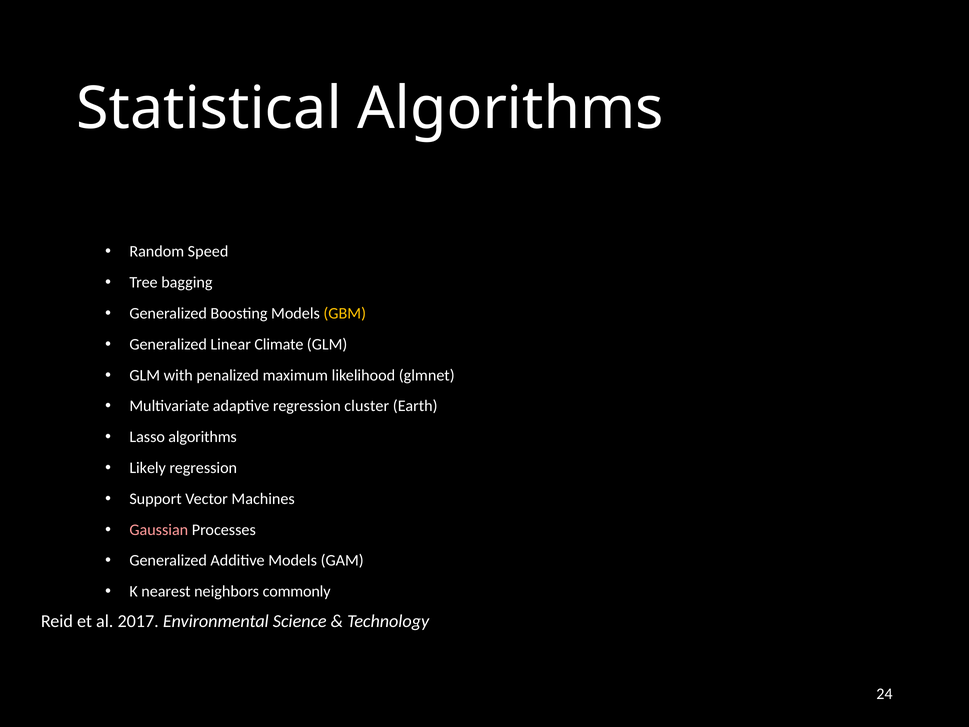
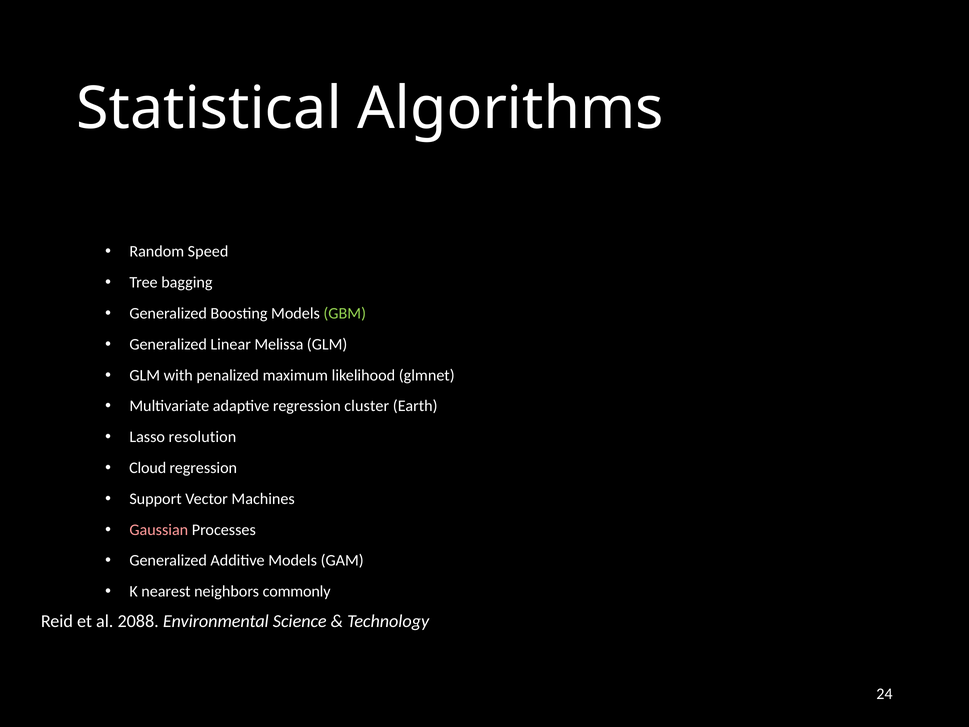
GBM colour: yellow -> light green (345, 313)
Climate: Climate -> Melissa (279, 344)
Lasso algorithms: algorithms -> resolution (202, 437)
Likely: Likely -> Cloud (148, 468)
2017: 2017 -> 2088 (138, 621)
